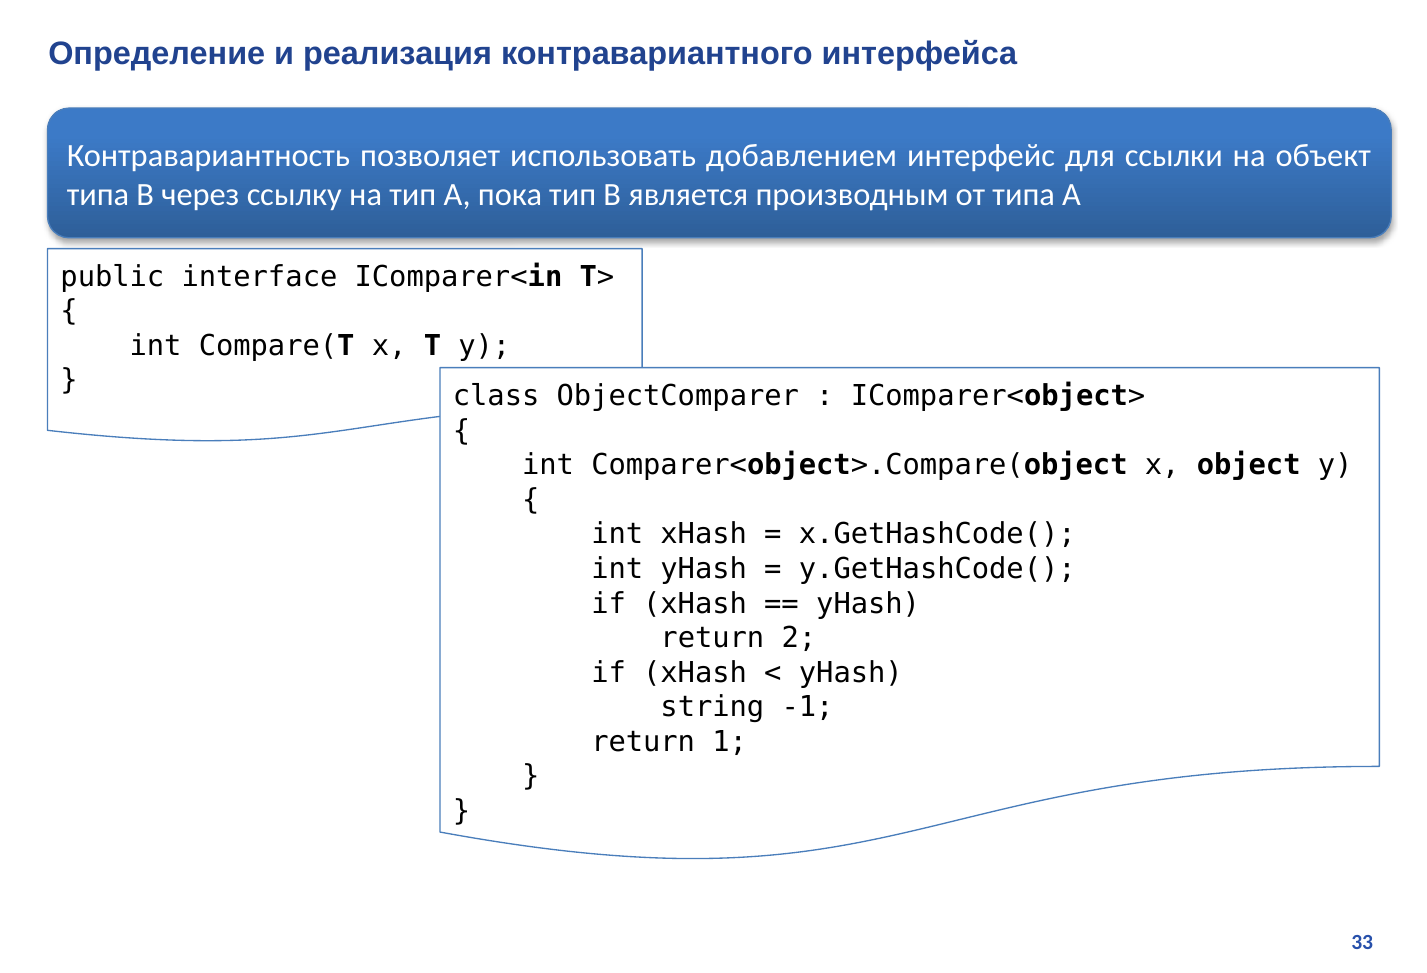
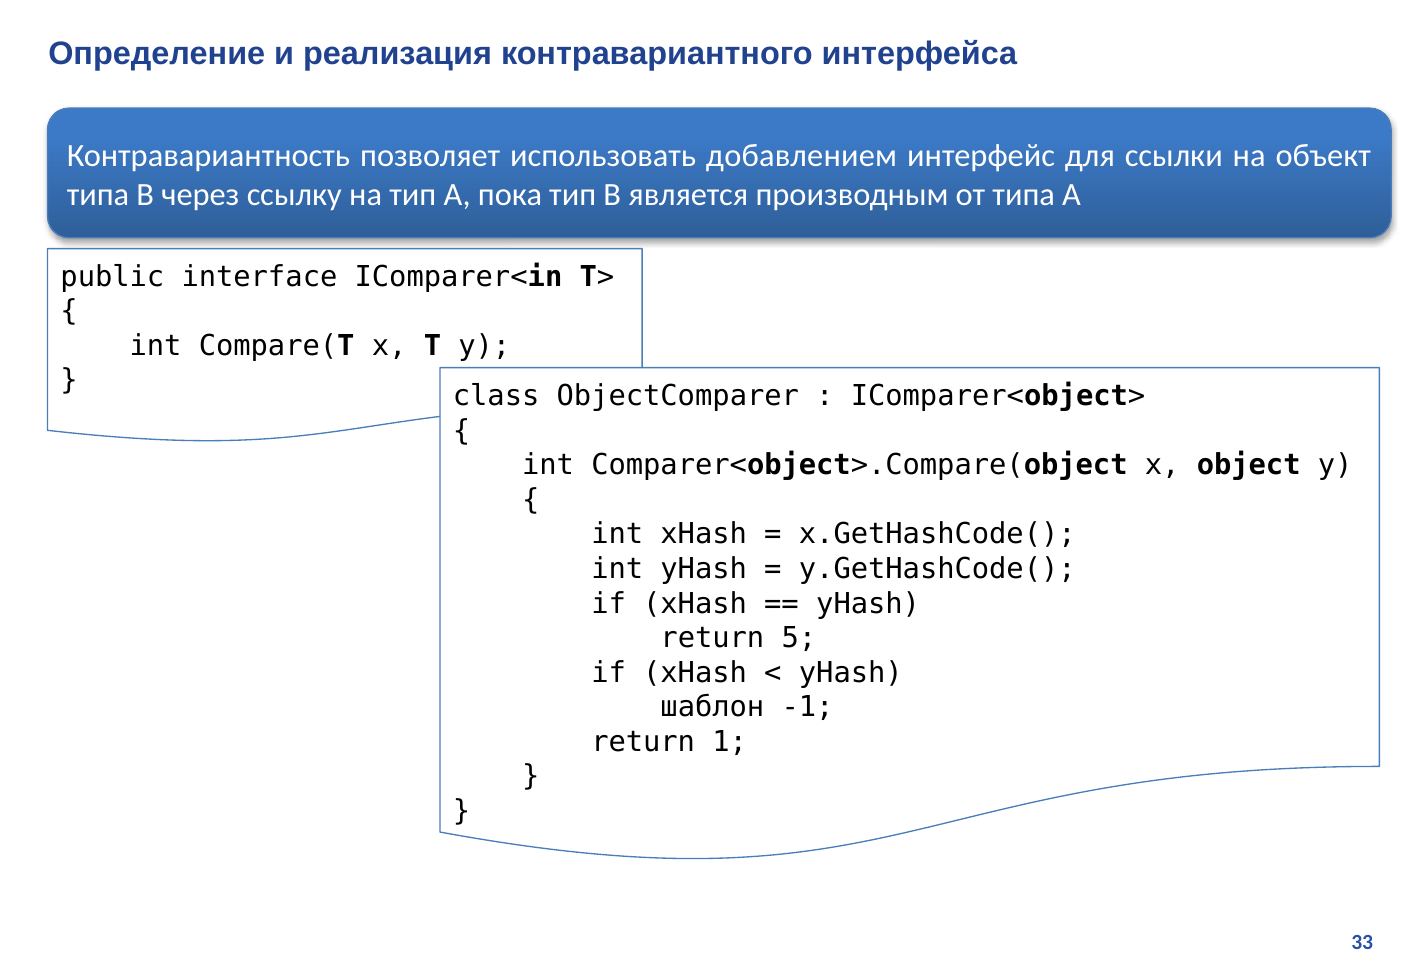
2: 2 -> 5 (799, 638)
string: string -> шаблон (712, 707)
